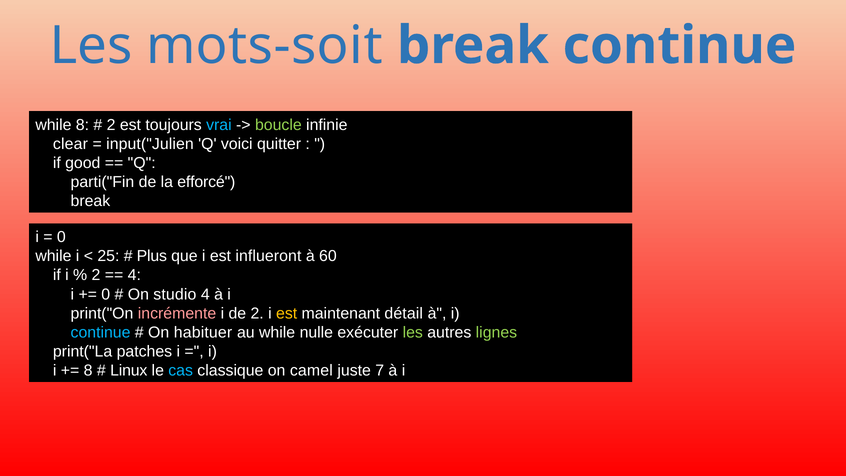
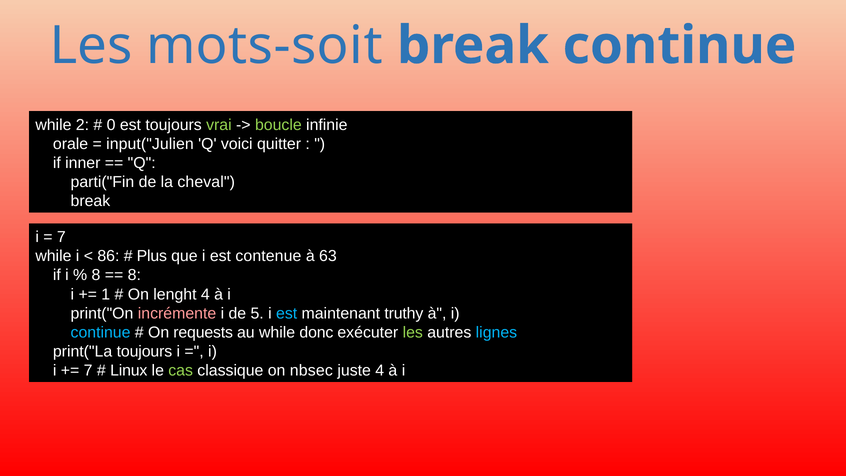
while 8: 8 -> 2 (82, 125)
2: 2 -> 0 (111, 125)
vrai colour: light blue -> light green (219, 125)
clear: clear -> orale (71, 144)
good: good -> inner (83, 163)
efforcé: efforcé -> cheval (206, 182)
0: 0 -> 7 (61, 237)
25: 25 -> 86 (108, 256)
influeront: influeront -> contenue (268, 256)
60: 60 -> 63 (328, 256)
2: 2 -> 8 (96, 275)
4: 4 -> 8 (134, 275)
0: 0 -> 1 (106, 294)
studio: studio -> lenght (175, 294)
de 2: 2 -> 5 (257, 313)
est colour: yellow -> light blue (287, 313)
détail: détail -> truthy (404, 313)
habituer: habituer -> requests (203, 332)
nulle: nulle -> donc (316, 332)
lignes colour: light green -> light blue (496, 332)
print("La patches: patches -> toujours (144, 351)
8: 8 -> 7 (88, 370)
cas colour: light blue -> light green (181, 370)
camel: camel -> nbsec (311, 370)
juste 7: 7 -> 4 (380, 370)
